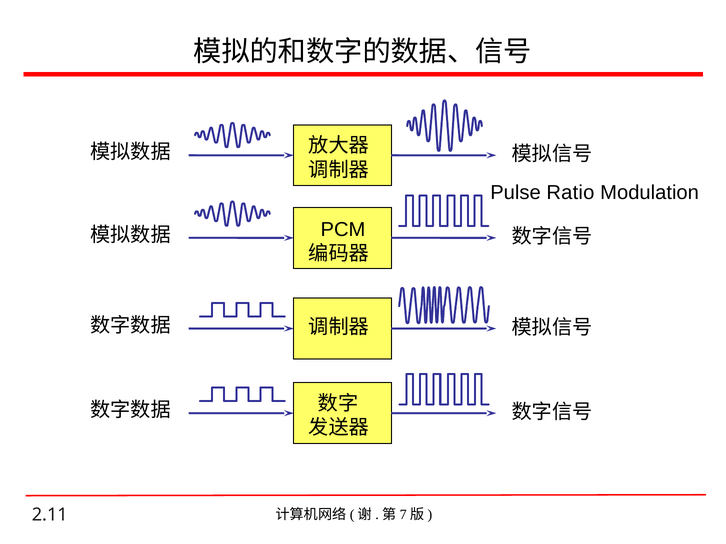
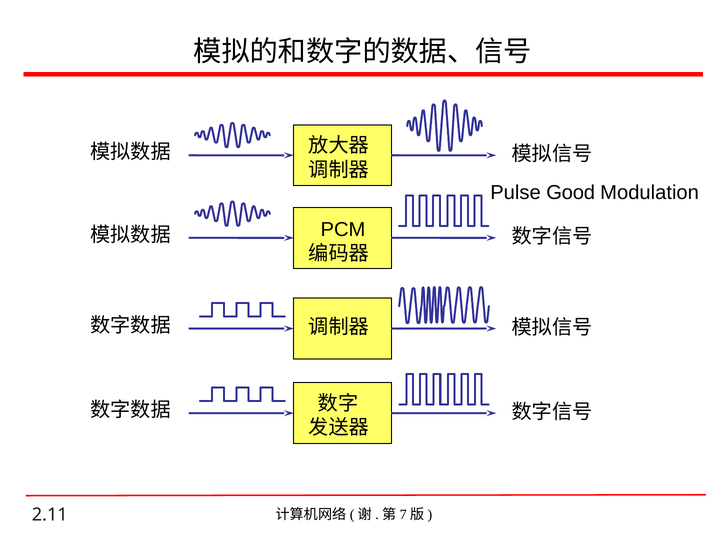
Ratio: Ratio -> Good (571, 193)
